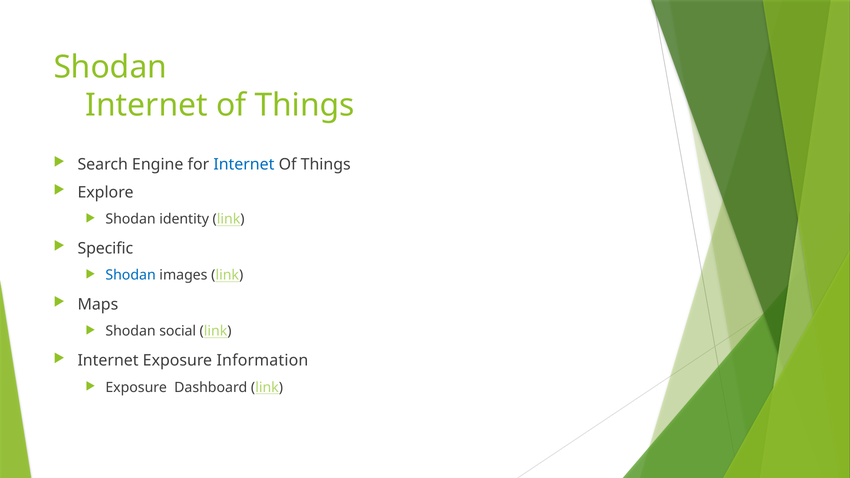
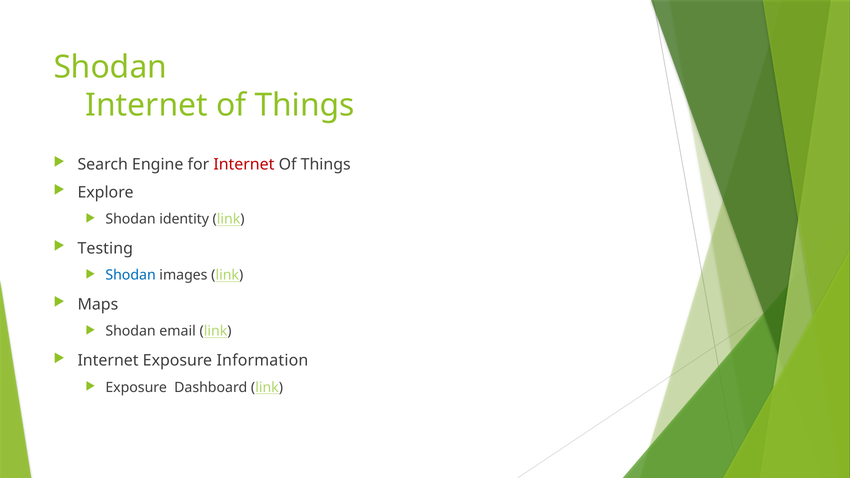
Internet colour: blue -> red (244, 165)
Specific: Specific -> Testing (105, 249)
social: social -> email (178, 331)
